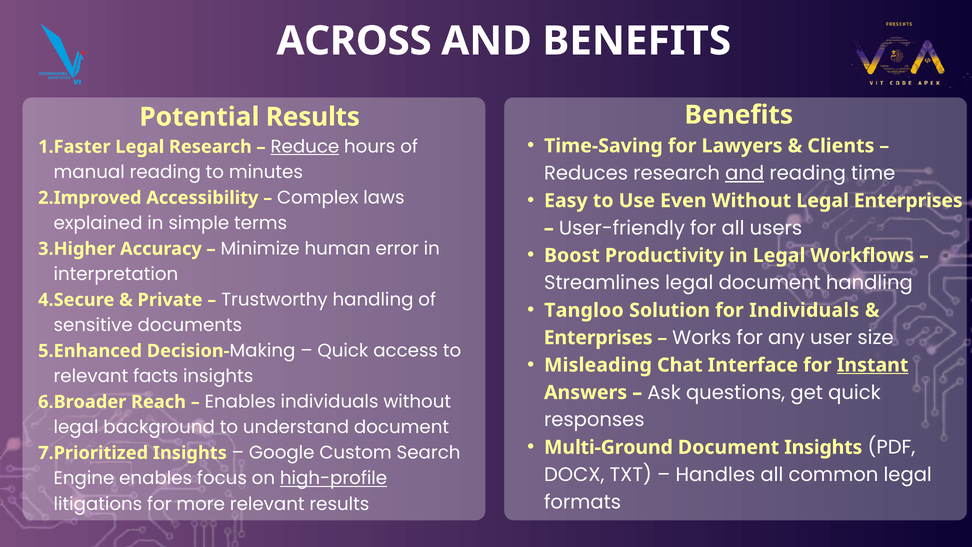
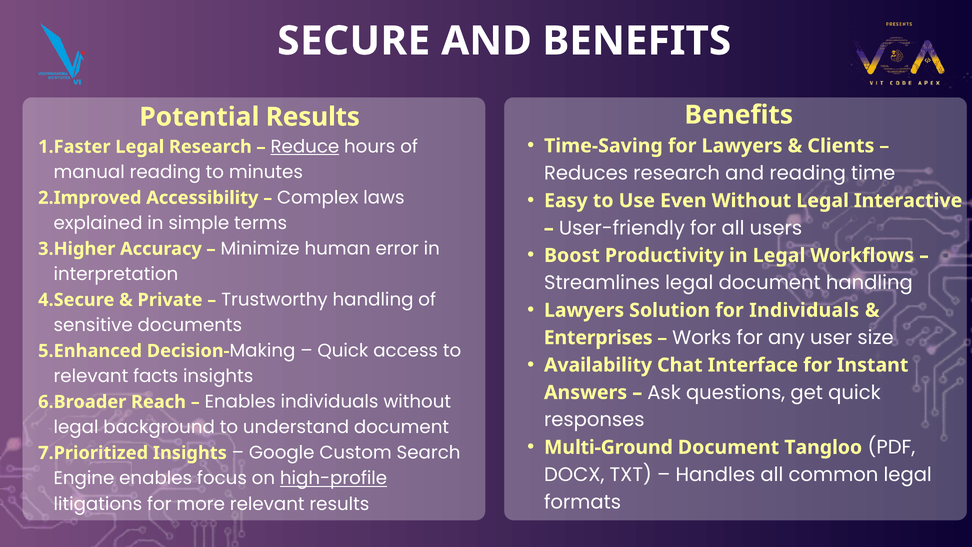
ACROSS: ACROSS -> SECURE (354, 41)
and underline: present -> none (745, 173)
Legal Enterprises: Enterprises -> Interactive (908, 201)
Tangloo: Tangloo -> Lawyers (584, 310)
Misleading: Misleading -> Availability (598, 365)
Instant underline: present -> none (873, 365)
Document Insights: Insights -> Tangloo (823, 447)
